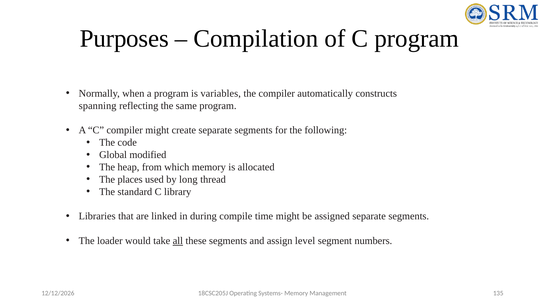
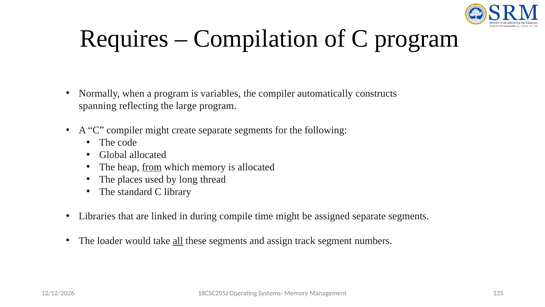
Purposes: Purposes -> Requires (124, 38)
same: same -> large (186, 106)
Global modified: modified -> allocated (148, 155)
from underline: none -> present (152, 167)
level: level -> track (305, 240)
